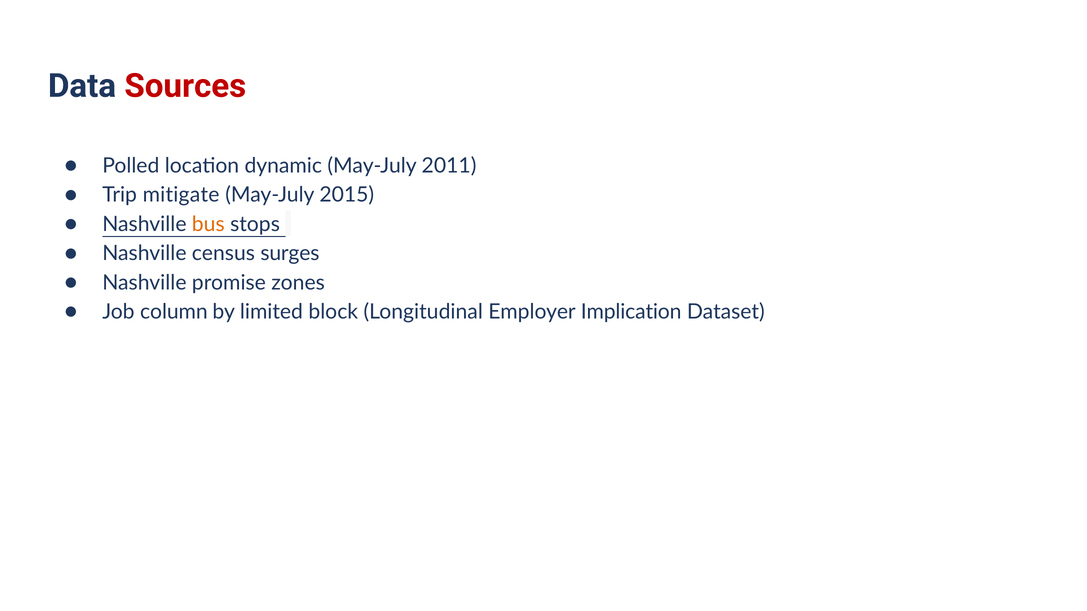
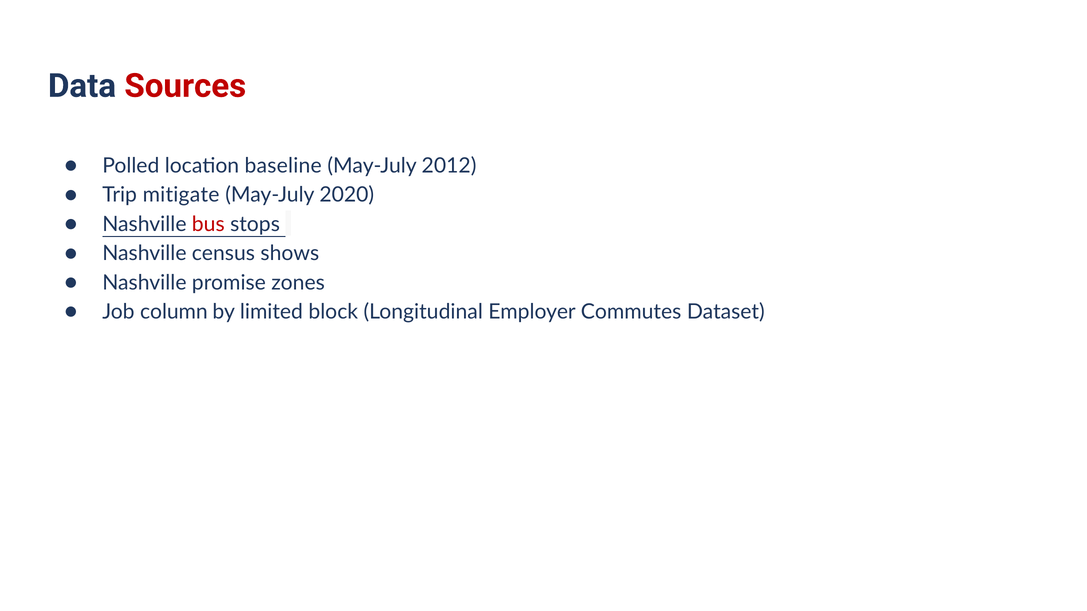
dynamic: dynamic -> baseline (283, 166)
2011: 2011 -> 2012 (449, 166)
2015: 2015 -> 2020 (347, 195)
bus colour: orange -> red (208, 224)
surges: surges -> shows (290, 254)
Implication: Implication -> Commutes (631, 312)
